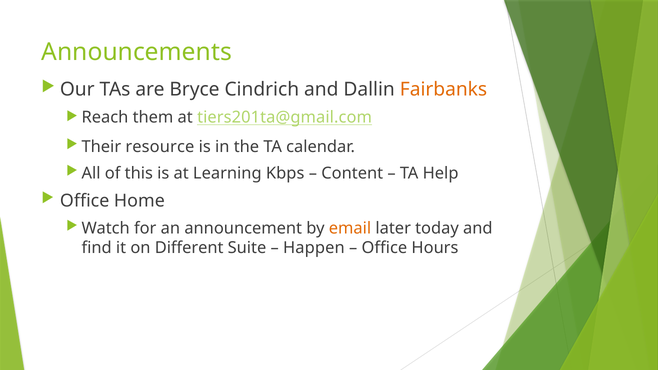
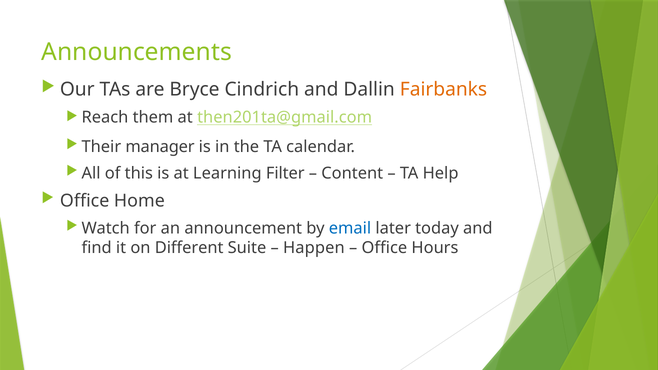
tiers201ta@gmail.com: tiers201ta@gmail.com -> then201ta@gmail.com (285, 117)
resource: resource -> manager (160, 147)
Kbps: Kbps -> Filter (285, 173)
email colour: orange -> blue (350, 228)
